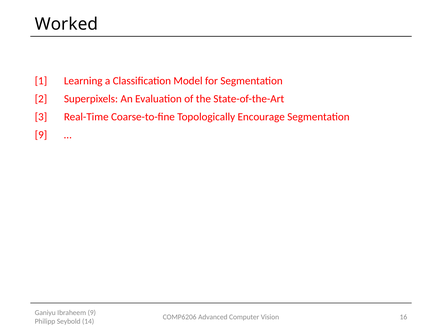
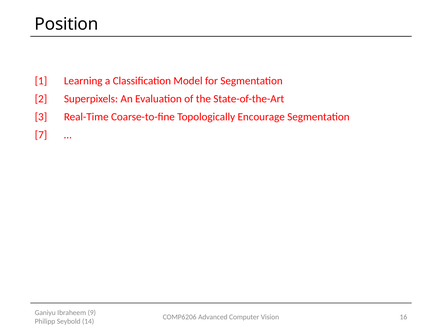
Worked: Worked -> Position (67, 24)
9: 9 -> 7 (41, 135)
